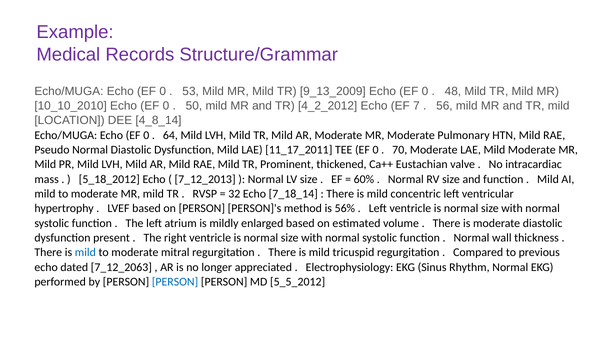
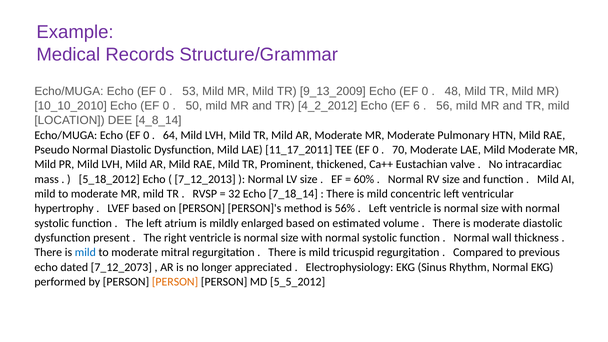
7: 7 -> 6 (416, 106)
7_12_2063: 7_12_2063 -> 7_12_2073 (121, 267)
PERSON colour: blue -> orange (175, 282)
